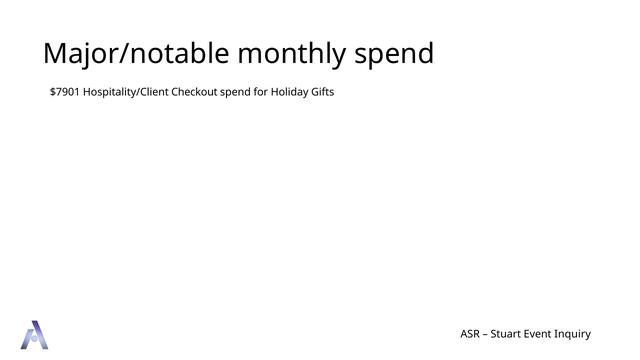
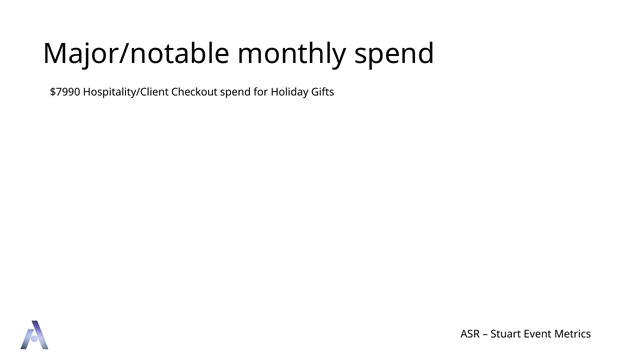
$7901: $7901 -> $7990 (65, 92)
Inquiry: Inquiry -> Metrics (573, 334)
